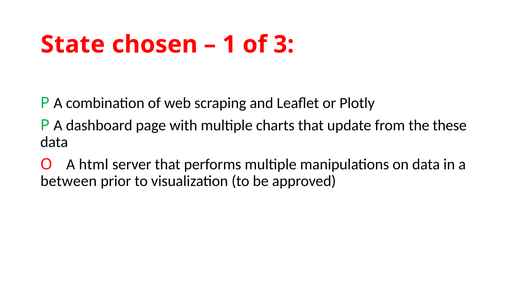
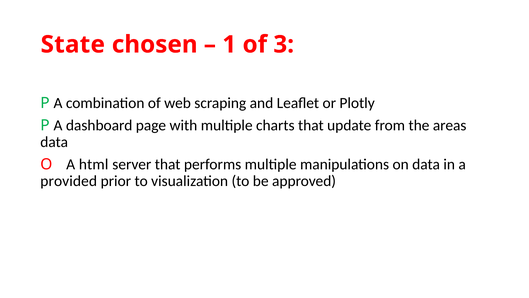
these: these -> areas (450, 125)
between: between -> provided (69, 181)
